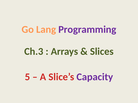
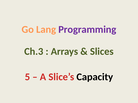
Capacity colour: purple -> black (95, 77)
